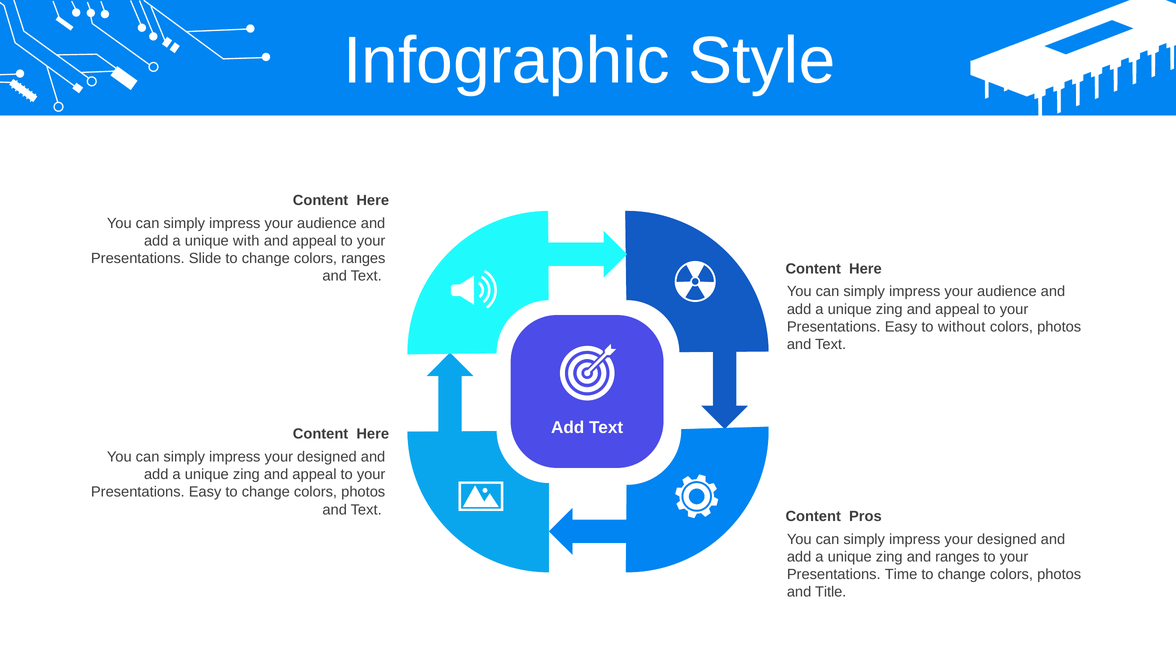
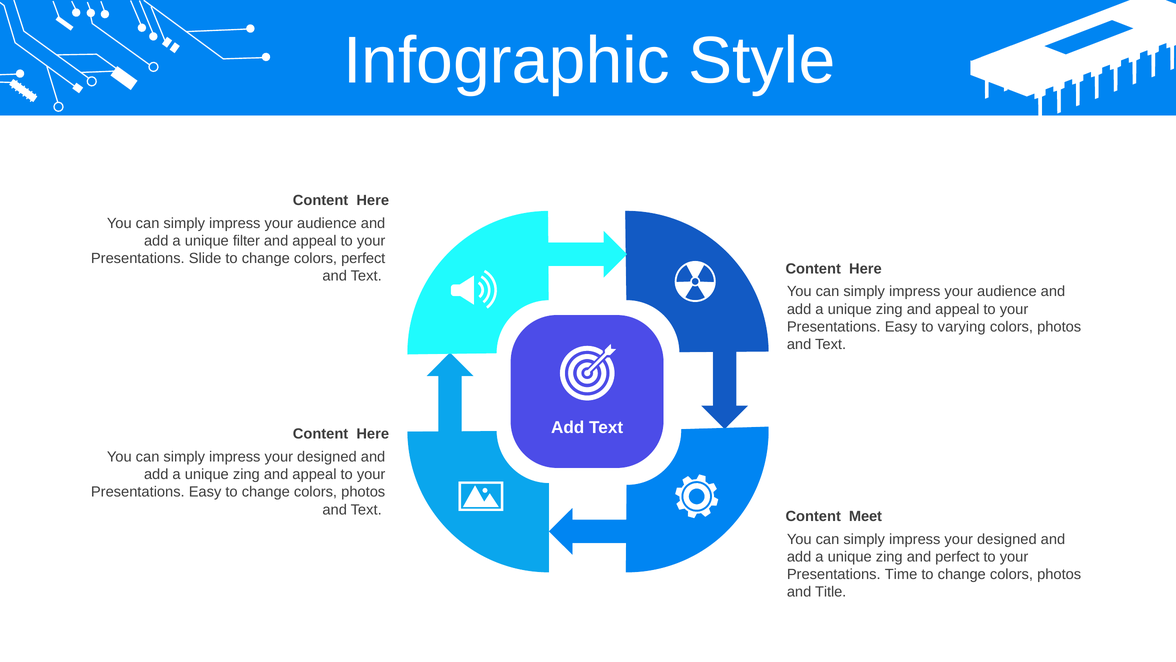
with: with -> filter (246, 241)
colors ranges: ranges -> perfect (363, 258)
without: without -> varying (962, 327)
Pros: Pros -> Meet (865, 516)
and ranges: ranges -> perfect (957, 556)
